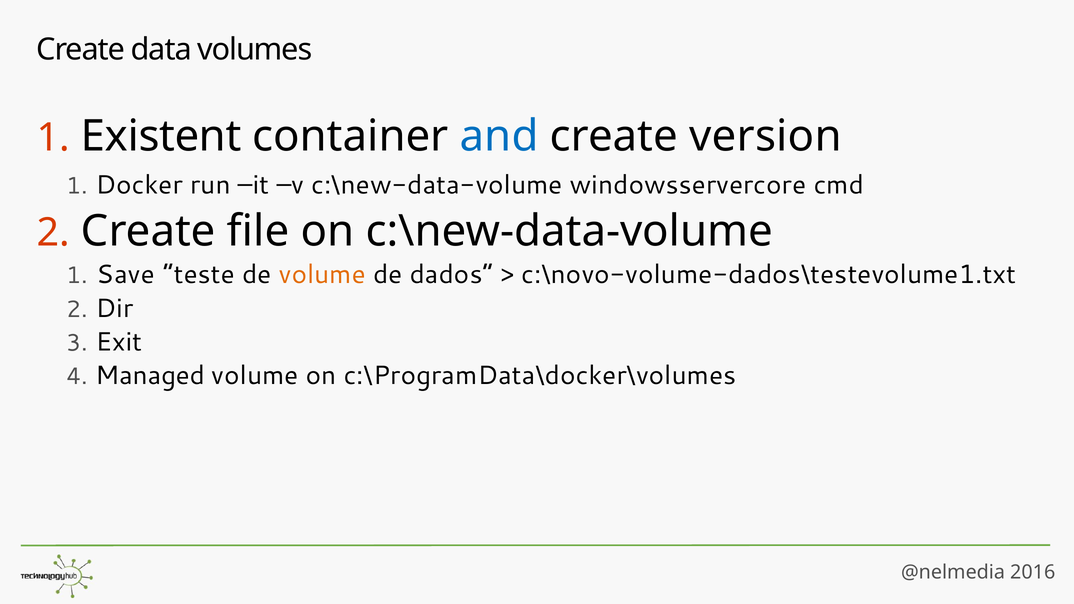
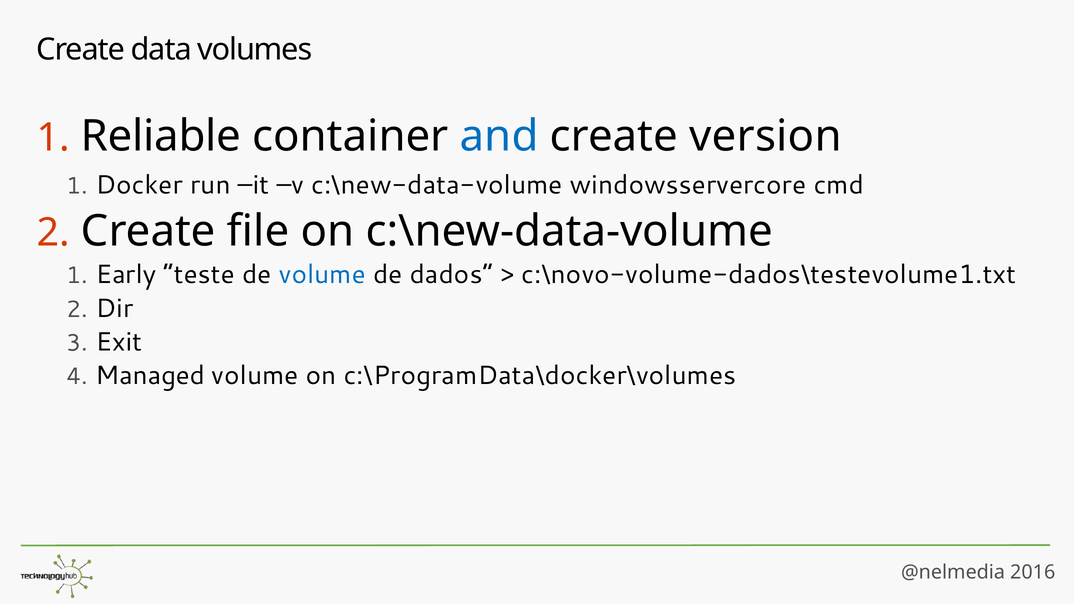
Existent: Existent -> Reliable (161, 136)
Save: Save -> Early (126, 275)
volume colour: orange -> blue (322, 275)
